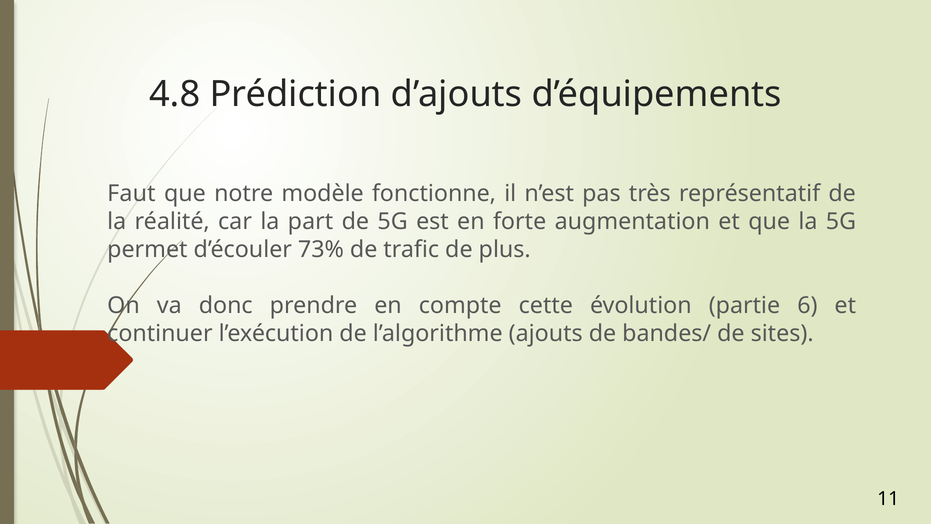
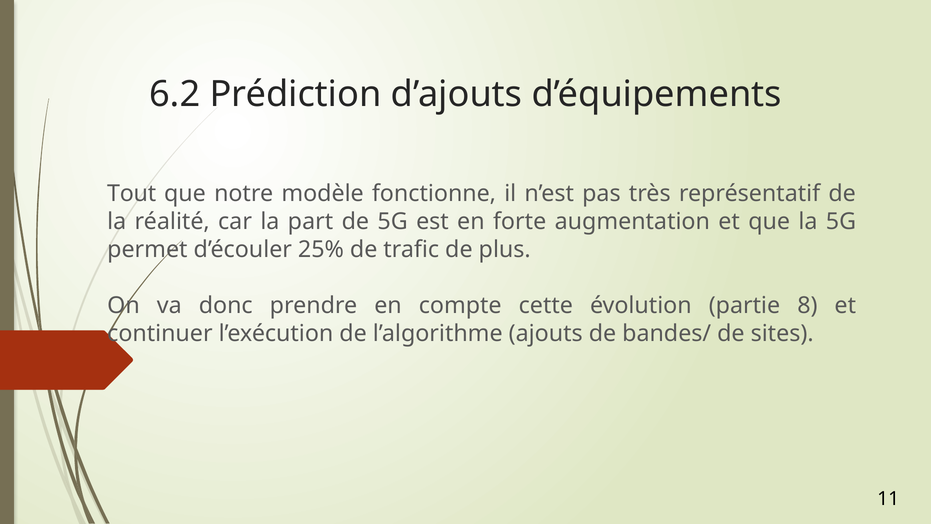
4.8: 4.8 -> 6.2 (175, 94)
Faut: Faut -> Tout (132, 194)
73%: 73% -> 25% (321, 250)
6: 6 -> 8 (807, 305)
